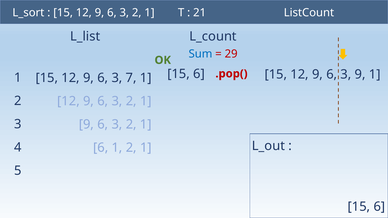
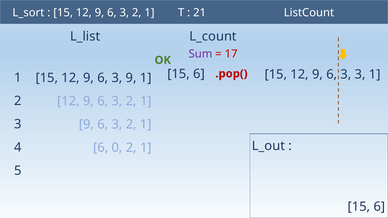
Sum colour: blue -> purple (200, 54)
29: 29 -> 17 (231, 54)
3 9: 9 -> 3 (360, 75)
3 7: 7 -> 9 (131, 78)
6 1: 1 -> 0 (117, 148)
